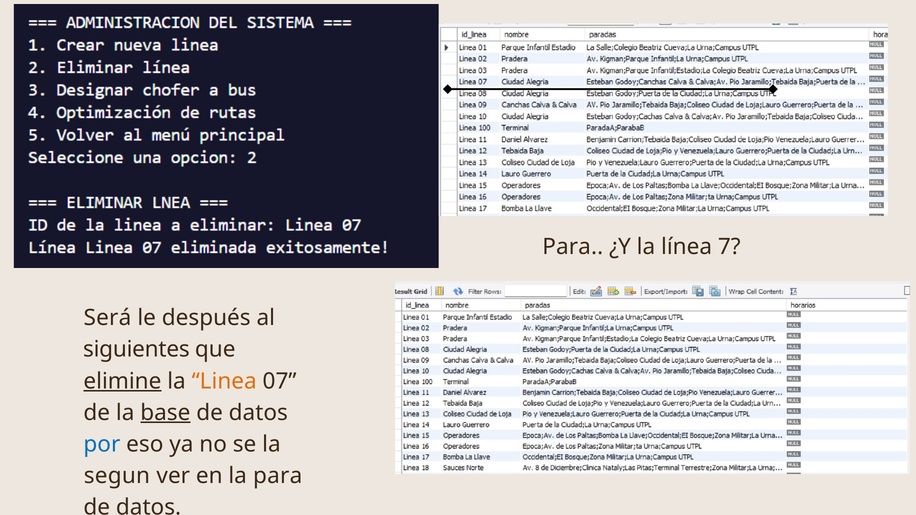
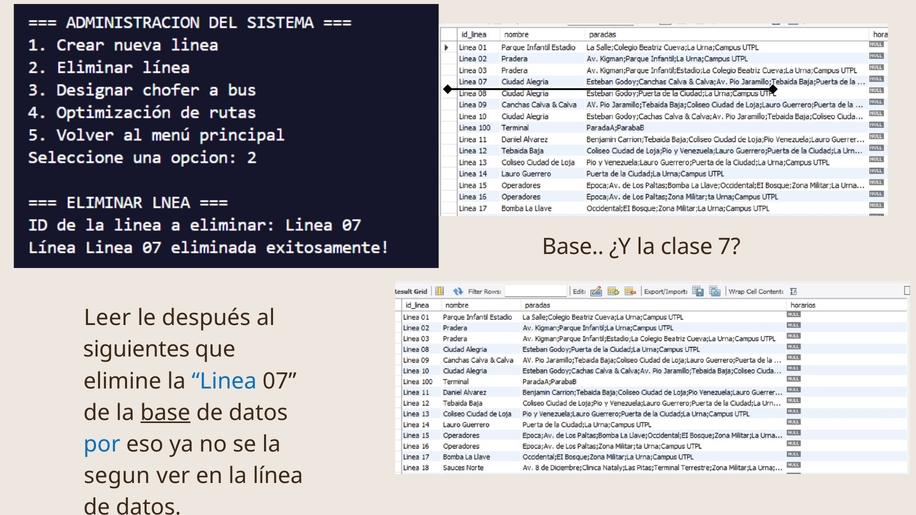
Para: Para -> Base (573, 247)
línea: línea -> clase (687, 247)
Será: Será -> Leer (107, 318)
elimine underline: present -> none (122, 381)
Linea colour: orange -> blue (224, 381)
la para: para -> línea (278, 476)
